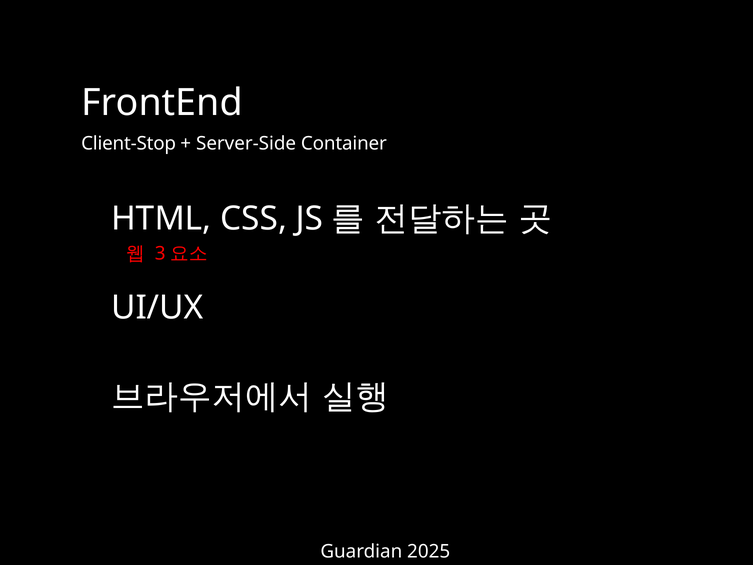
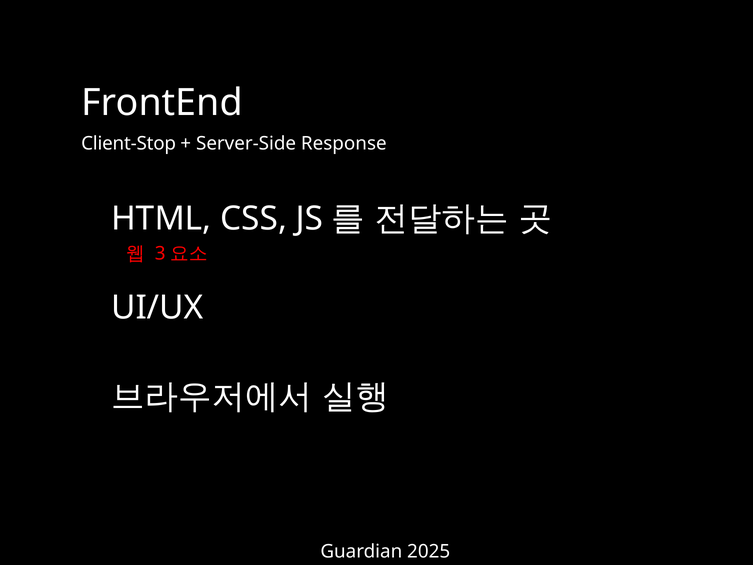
Container: Container -> Response (344, 144)
